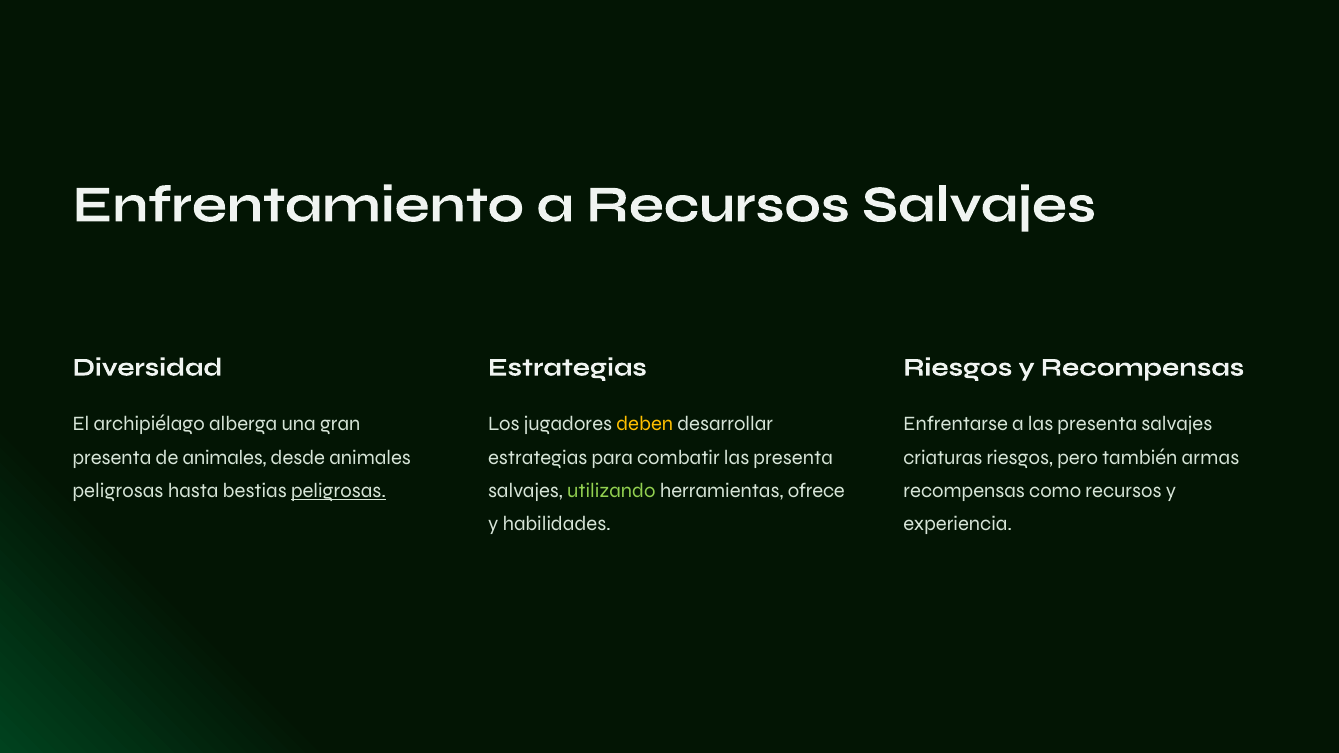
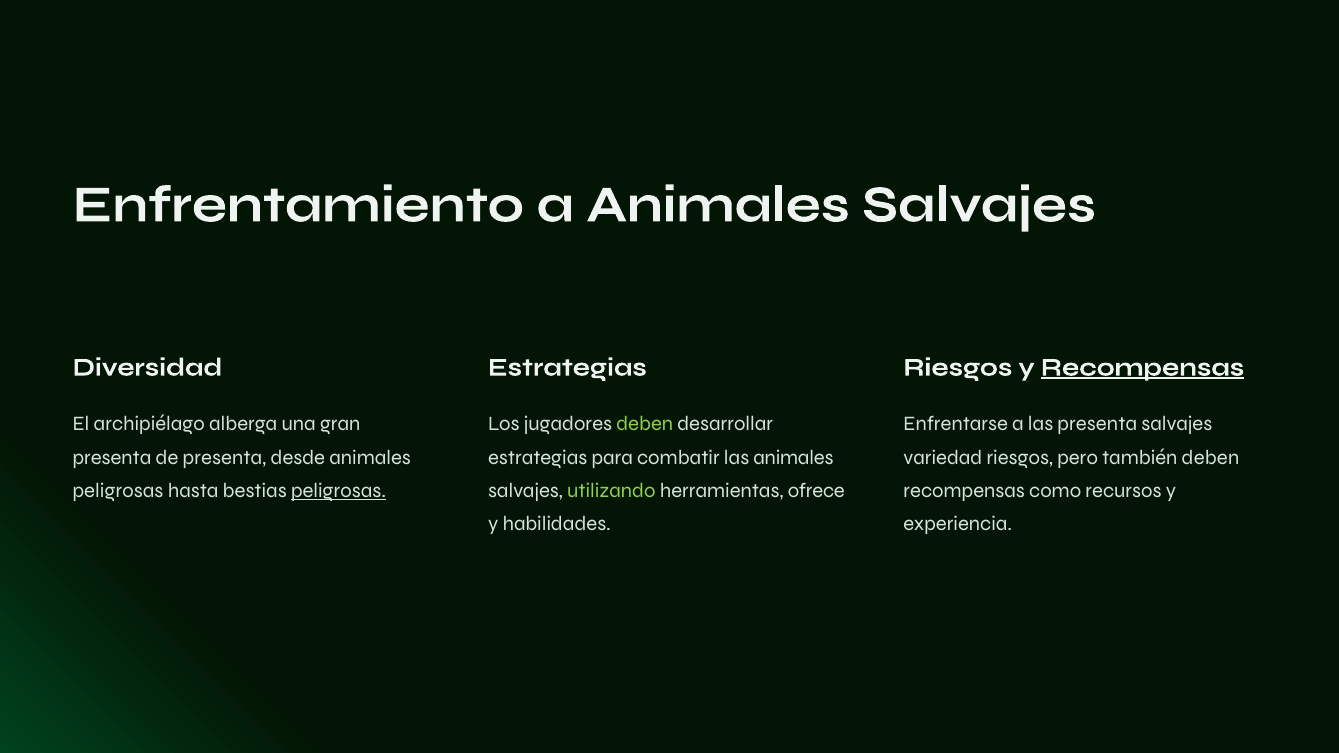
a Recursos: Recursos -> Animales (718, 204)
Recompensas underline: none -> present (1143, 367)
deben colour: yellow -> light green (645, 424)
de animales: animales -> presenta (224, 457)
combatir las presenta: presenta -> animales (793, 457)
criaturas: criaturas -> variedad (943, 457)
también armas: armas -> deben (1211, 457)
